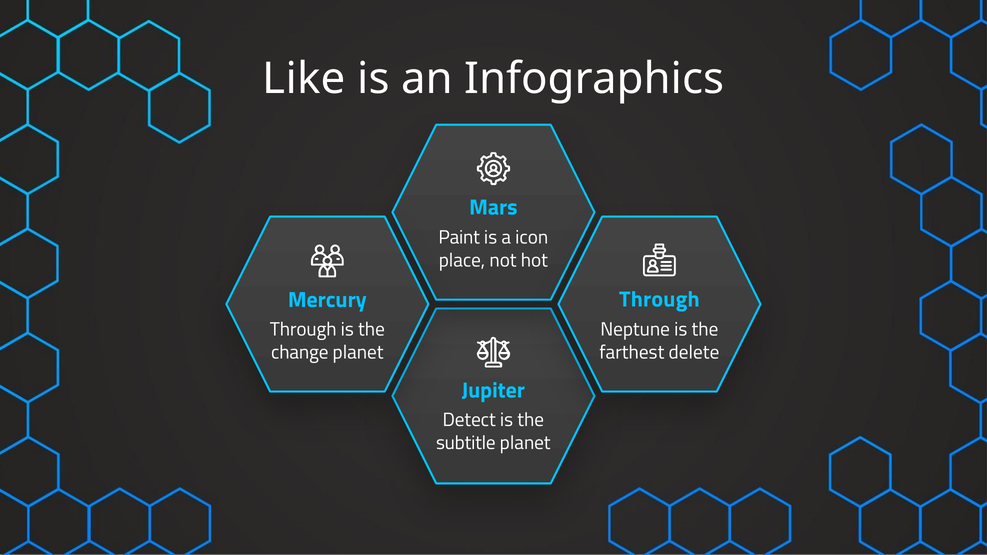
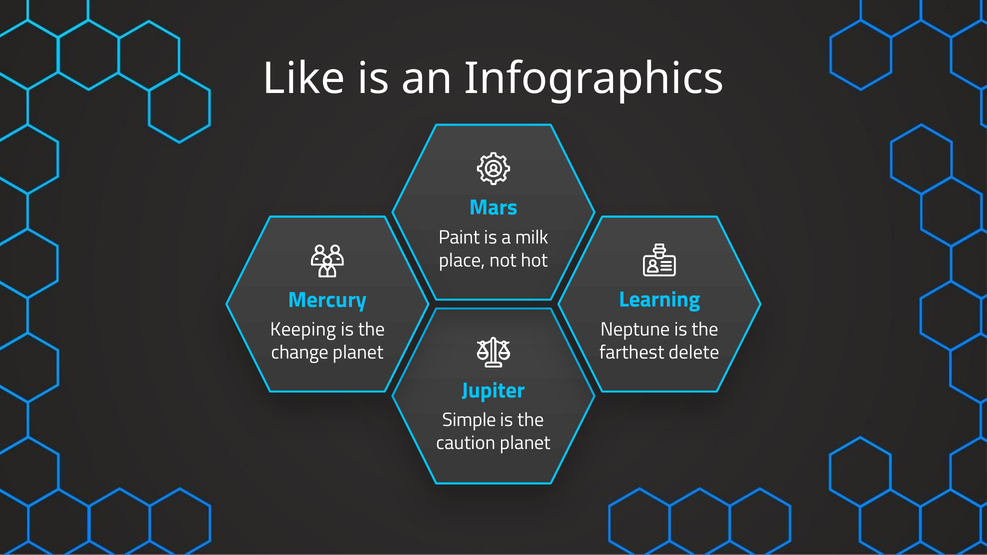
icon: icon -> milk (532, 237)
Mercury Through: Through -> Learning (660, 300)
Through: Through -> Keeping (303, 330)
Detect: Detect -> Simple (469, 420)
subtitle: subtitle -> caution (466, 443)
